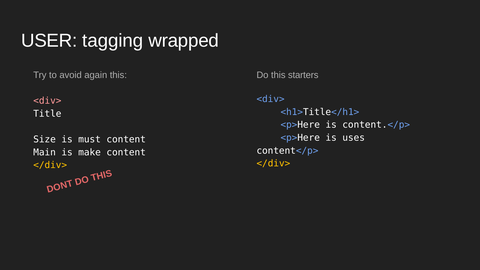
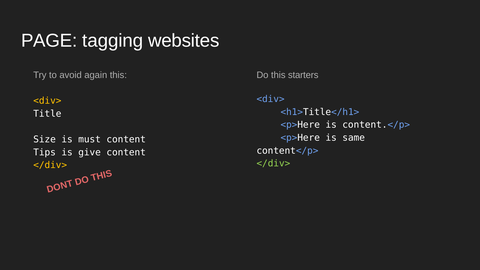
USER: USER -> PAGE (49, 41)
wrapped: wrapped -> websites (184, 41)
<div> colour: pink -> yellow (47, 101)
uses: uses -> same (354, 138)
Main: Main -> Tips (45, 152)
make: make -> give (90, 152)
</div> colour: yellow -> light green (273, 164)
